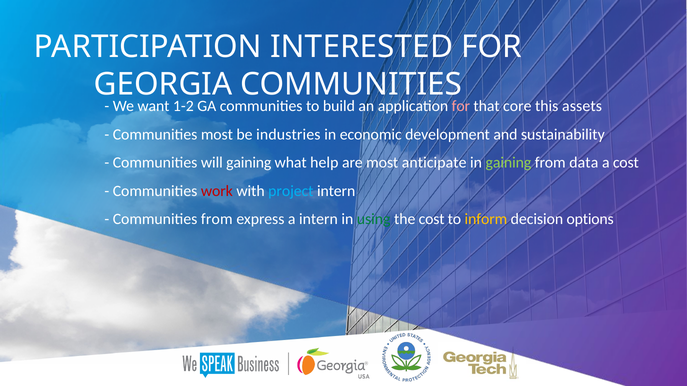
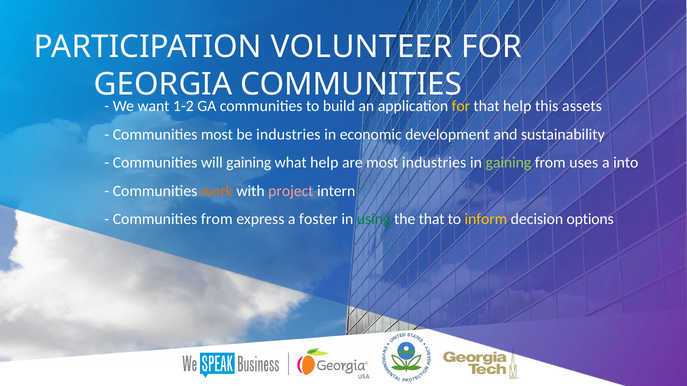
INTERESTED: INTERESTED -> VOLUNTEER (361, 47)
for colour: pink -> yellow (461, 106)
that core: core -> help (517, 106)
most anticipate: anticipate -> industries (434, 163)
data: data -> uses (584, 163)
a cost: cost -> into (626, 163)
work colour: red -> orange (217, 191)
project colour: light blue -> pink (291, 191)
a intern: intern -> foster (318, 219)
the cost: cost -> that (432, 219)
